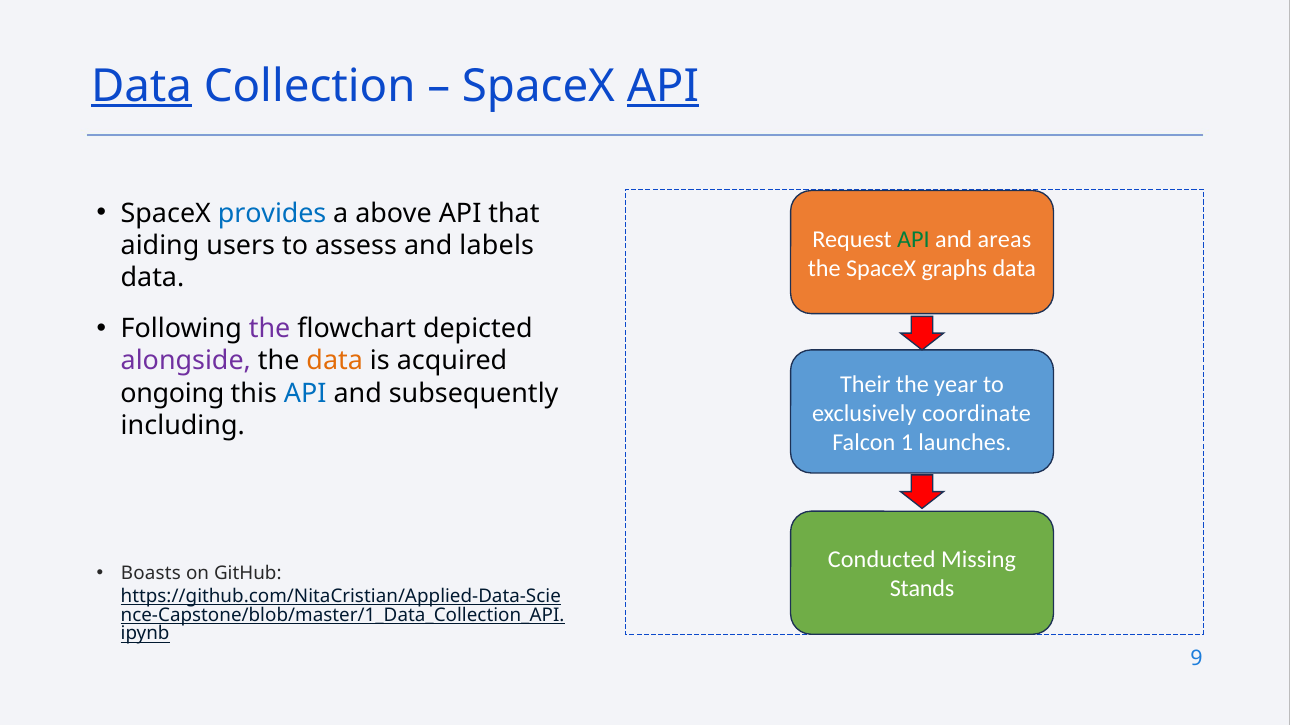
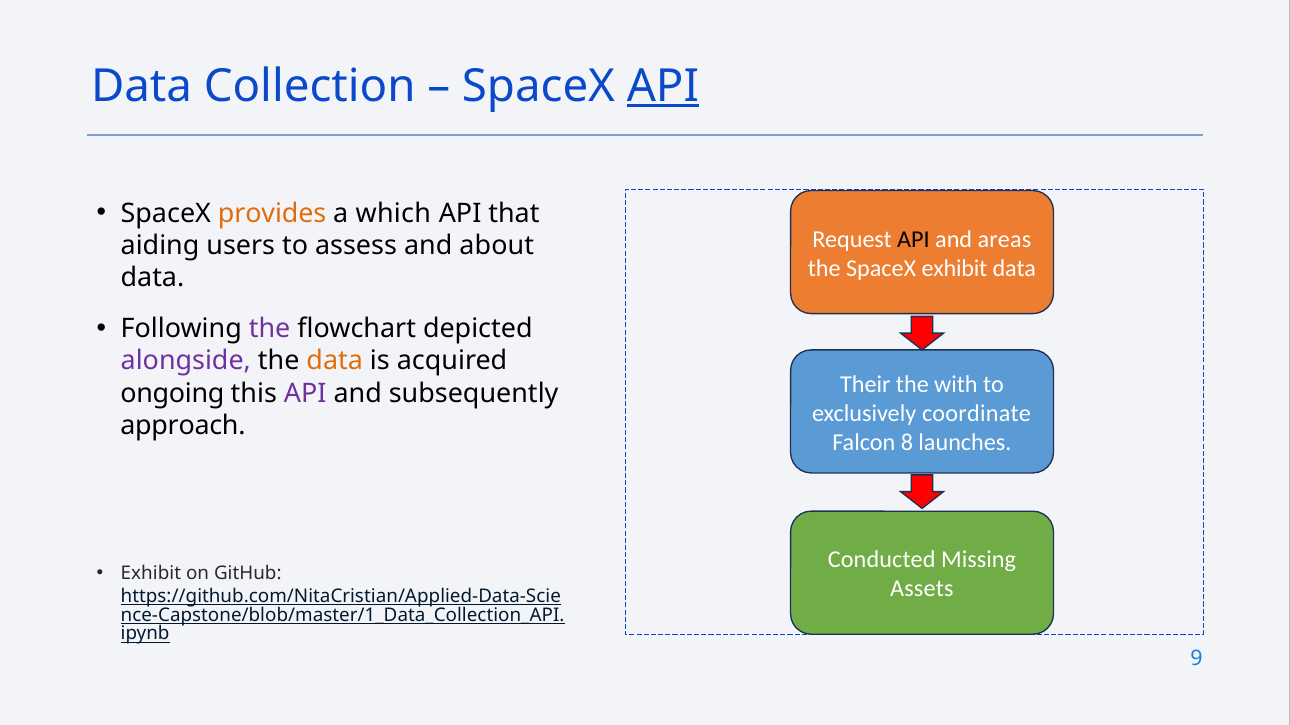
Data underline: present -> none (142, 86)
provides colour: blue -> orange (272, 213)
above: above -> which (393, 213)
API colour: green -> black (914, 239)
labels: labels -> about (497, 246)
SpaceX graphs: graphs -> exhibit (955, 268)
year: year -> with (956, 384)
API colour: blue -> purple (305, 394)
including: including -> approach (183, 426)
1: 1 -> 8 (907, 442)
Boasts: Boasts -> Exhibit (151, 574)
Stands: Stands -> Assets (922, 589)
